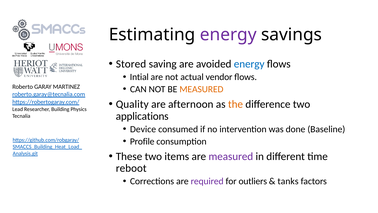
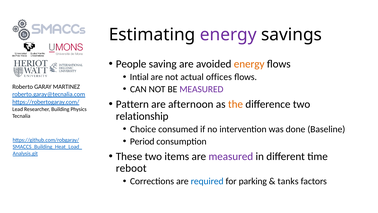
Stored: Stored -> People (131, 64)
energy colour: blue -> orange (249, 64)
vendor: vendor -> offices (219, 77)
MEASURED colour: orange -> purple (201, 89)
Quality: Quality -> Pattern (132, 104)
applications: applications -> relationship (142, 116)
Device: Device -> Choice (143, 129)
Profile: Profile -> Period (142, 141)
required colour: purple -> blue (207, 181)
outliers: outliers -> parking (253, 181)
